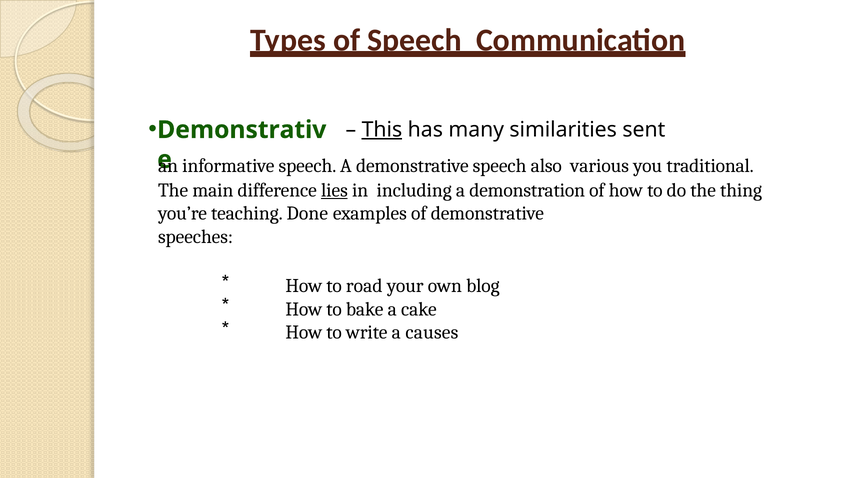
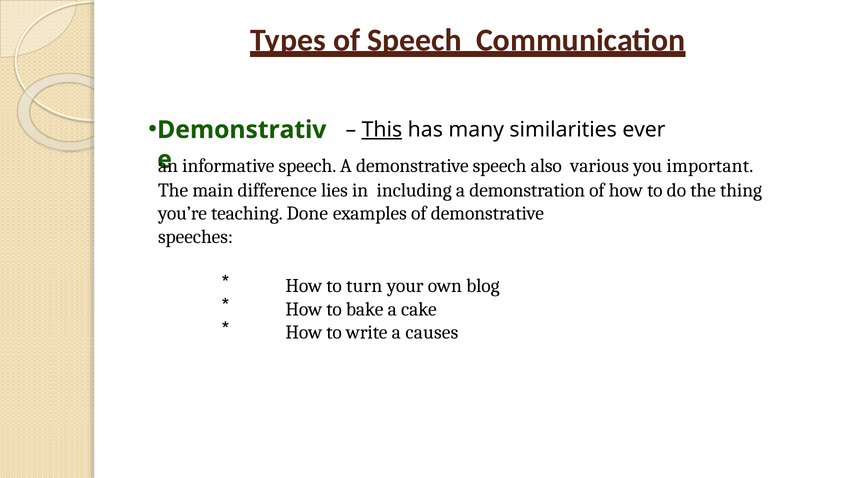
sent: sent -> ever (644, 130)
traditional: traditional -> important (710, 166)
lies underline: present -> none (334, 190)
road: road -> turn (364, 286)
